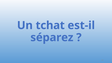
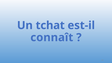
séparez: séparez -> connaît (52, 37)
